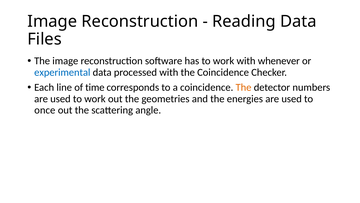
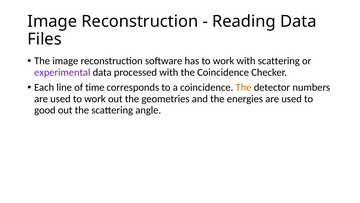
with whenever: whenever -> scattering (279, 61)
experimental colour: blue -> purple (62, 72)
once: once -> good (45, 110)
